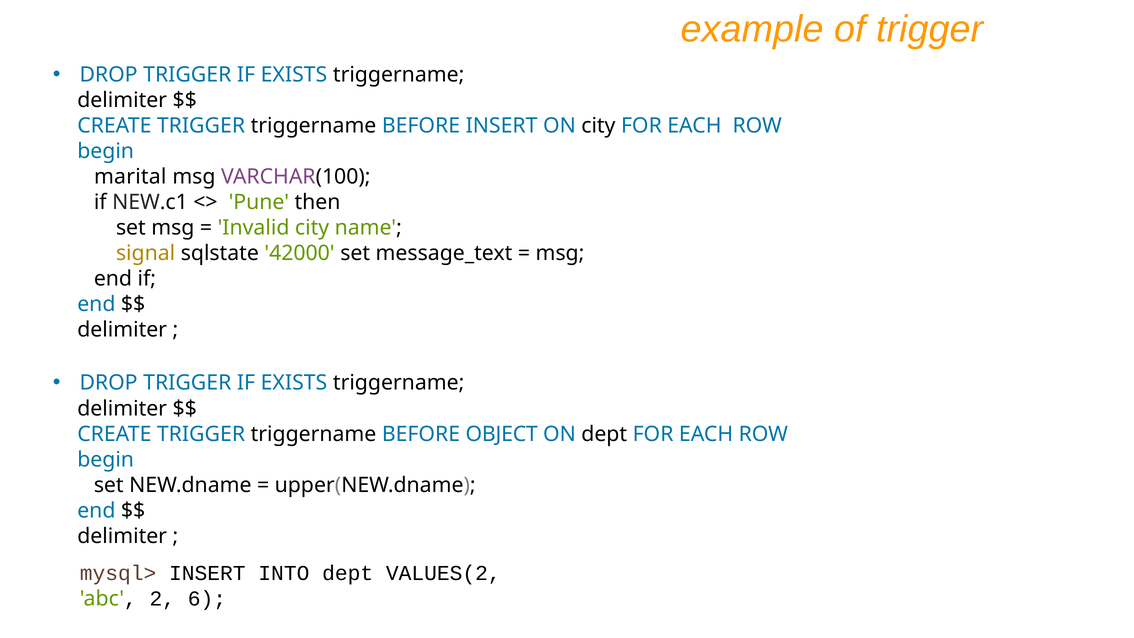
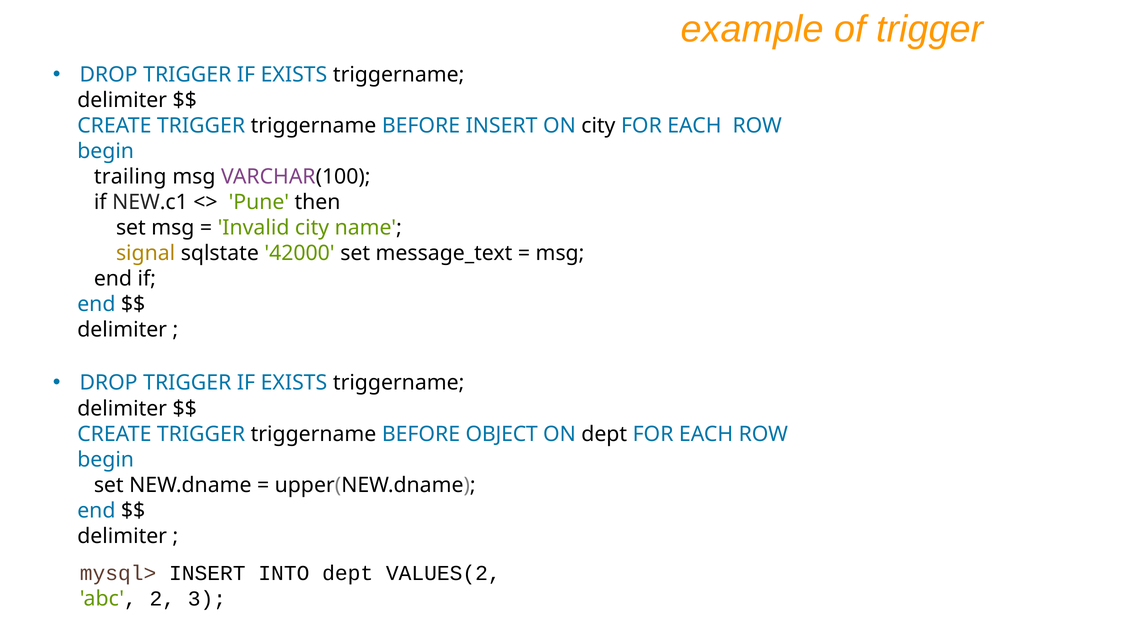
marital: marital -> trailing (130, 177)
6: 6 -> 3 (207, 599)
